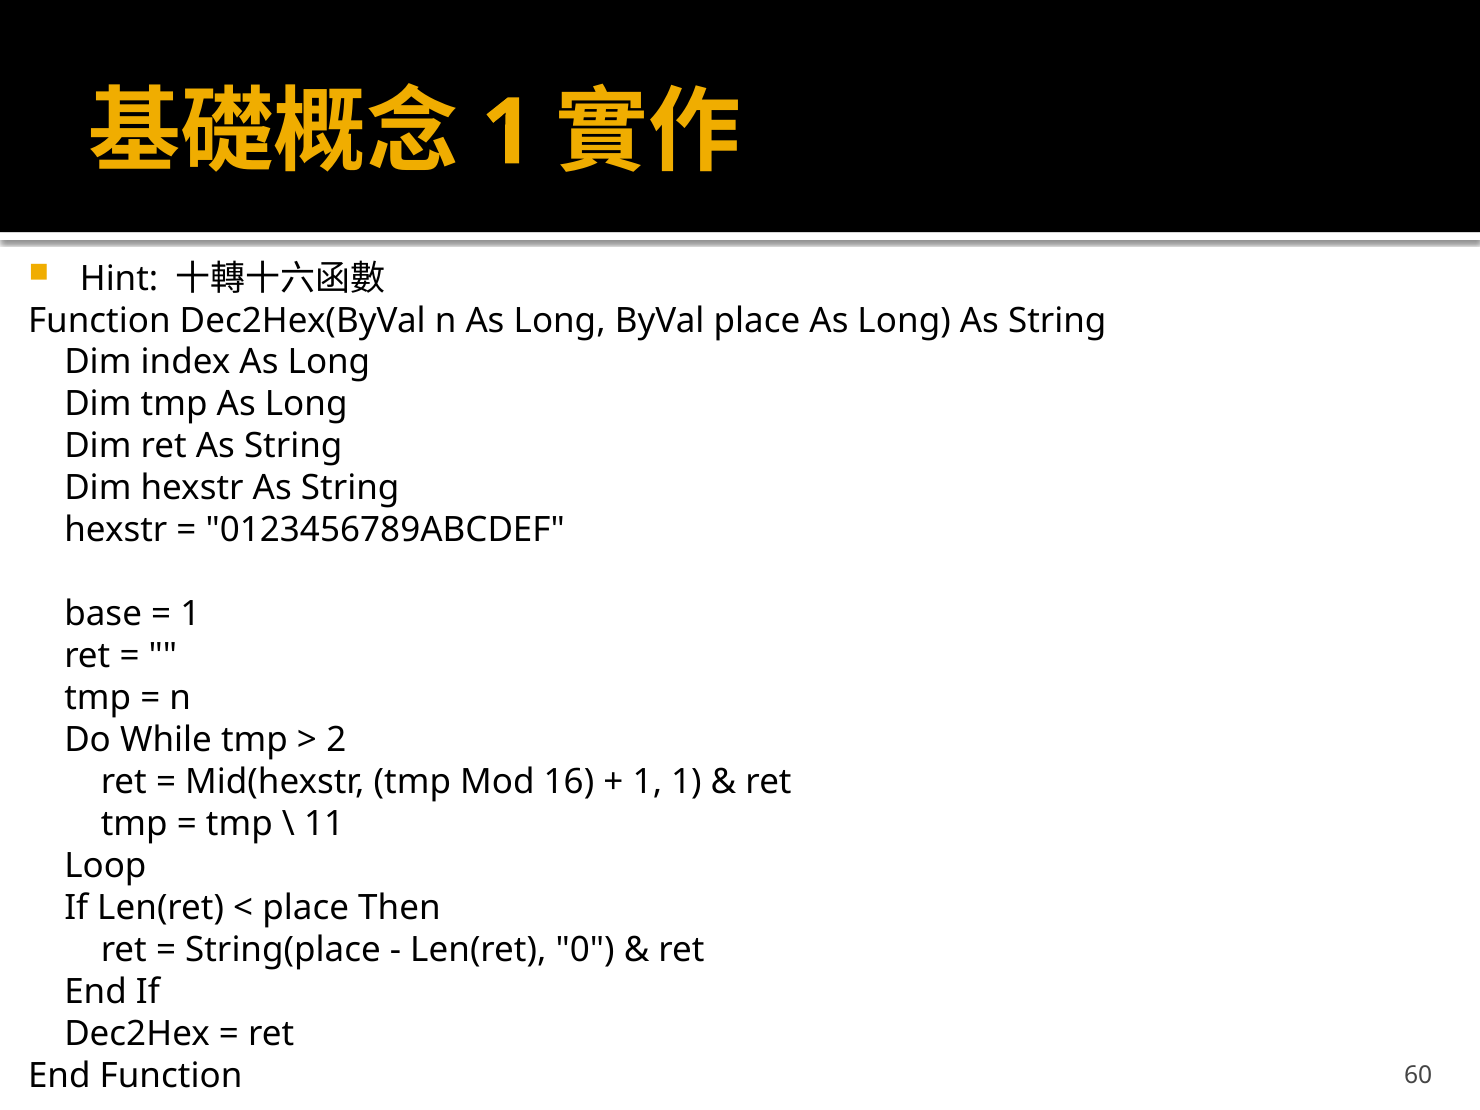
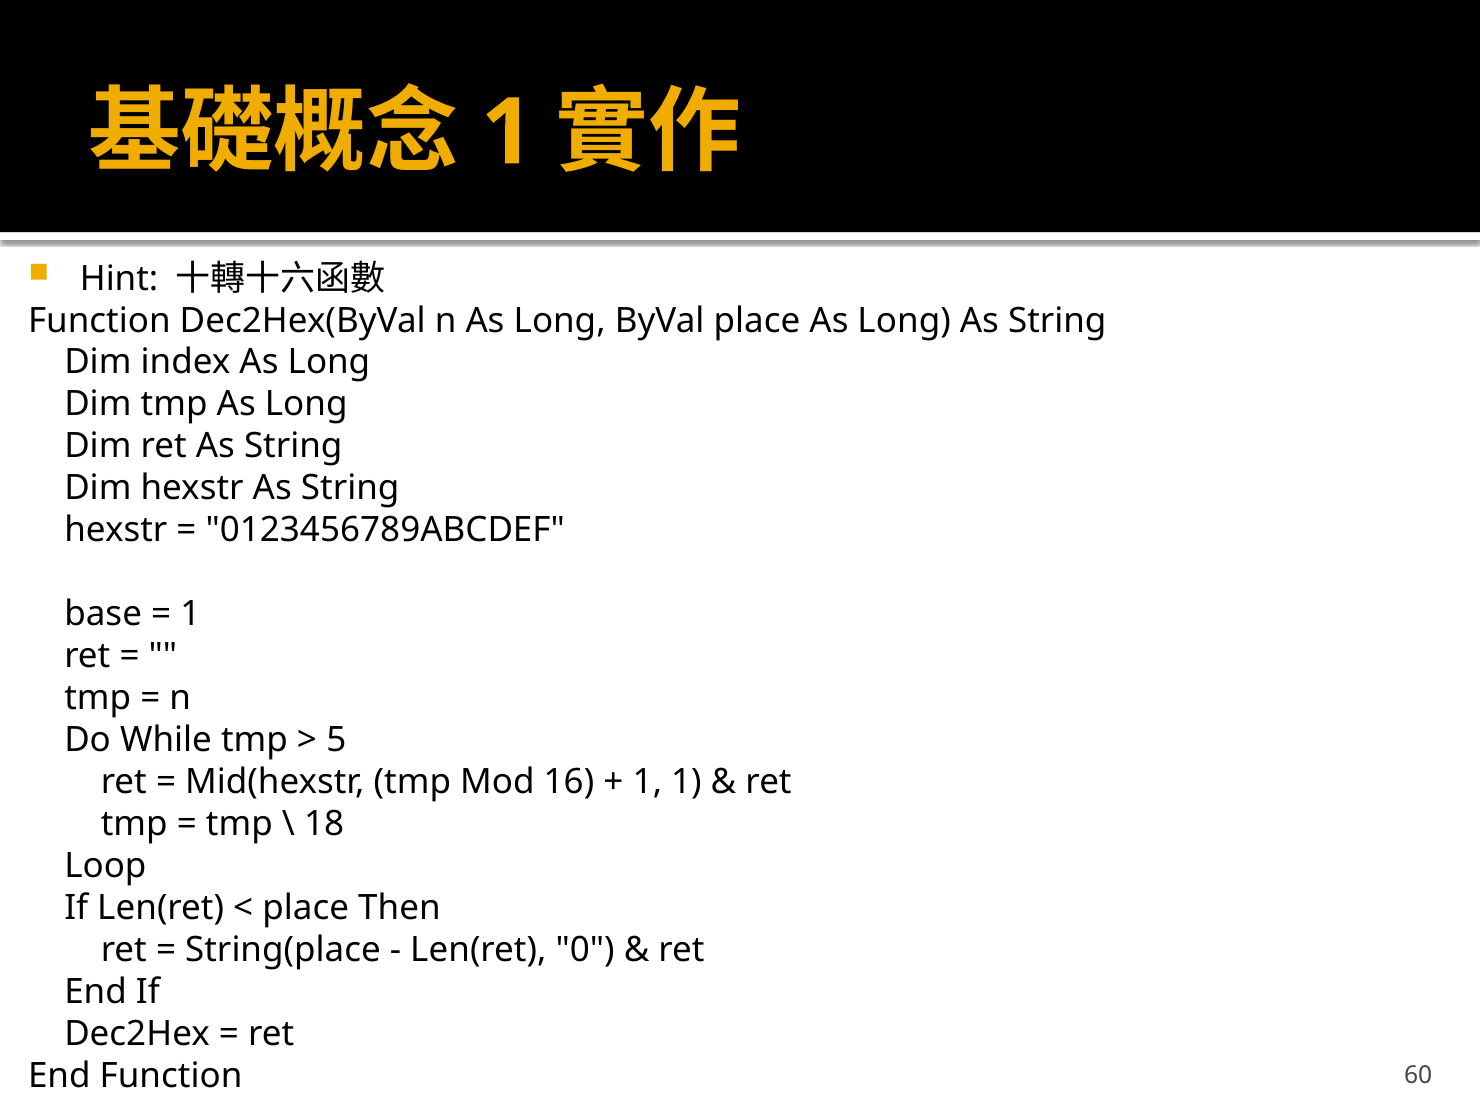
2: 2 -> 5 (336, 740)
11: 11 -> 18 (324, 824)
